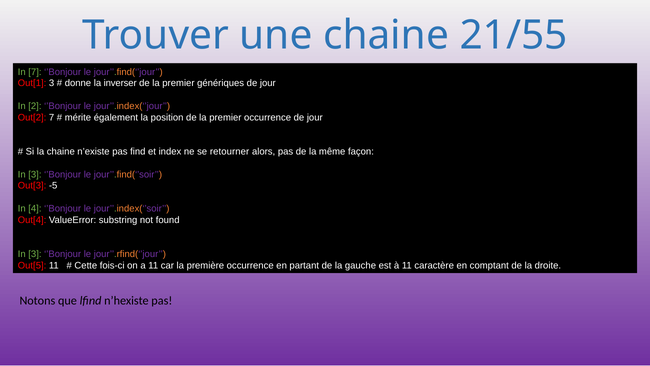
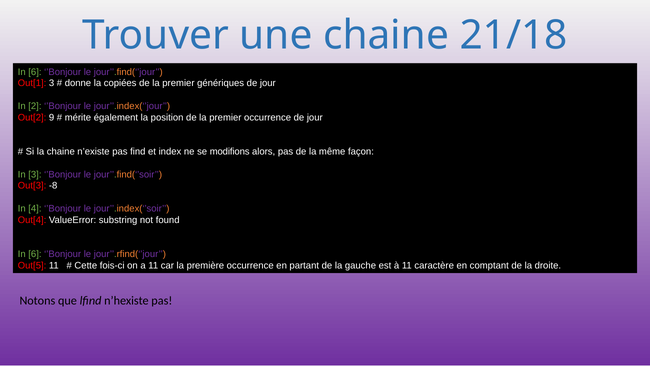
21/55: 21/55 -> 21/18 (514, 35)
7: 7 -> 6 (35, 72)
inverser: inverser -> copiées (120, 83)
Out[2 7: 7 -> 9 (52, 117)
retourner: retourner -> modifions (230, 152)
-5: -5 -> -8 (53, 186)
3: 3 -> 6 (35, 254)
